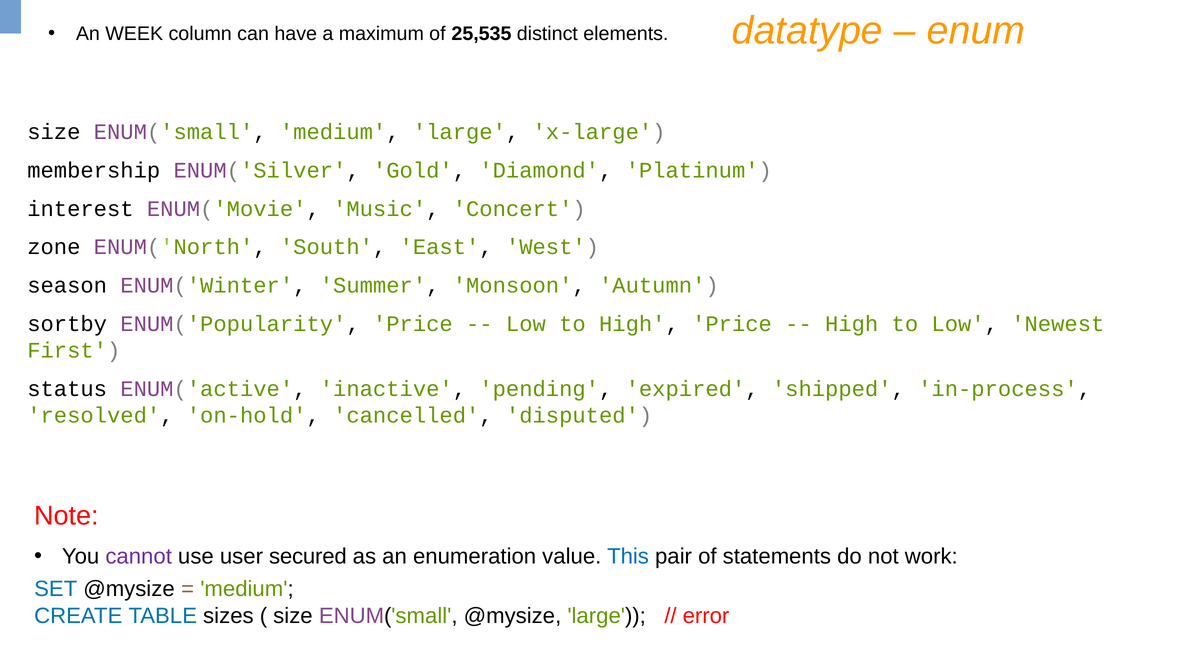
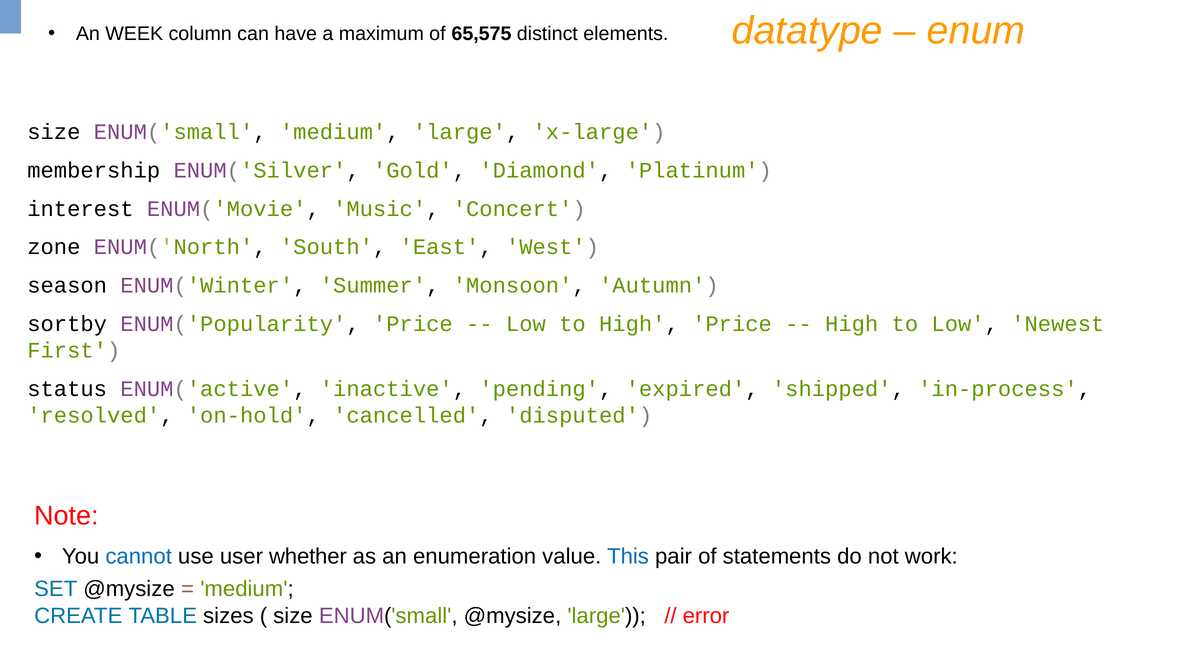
25,535: 25,535 -> 65,575 (481, 34)
cannot colour: purple -> blue (139, 556)
secured: secured -> whether (308, 556)
